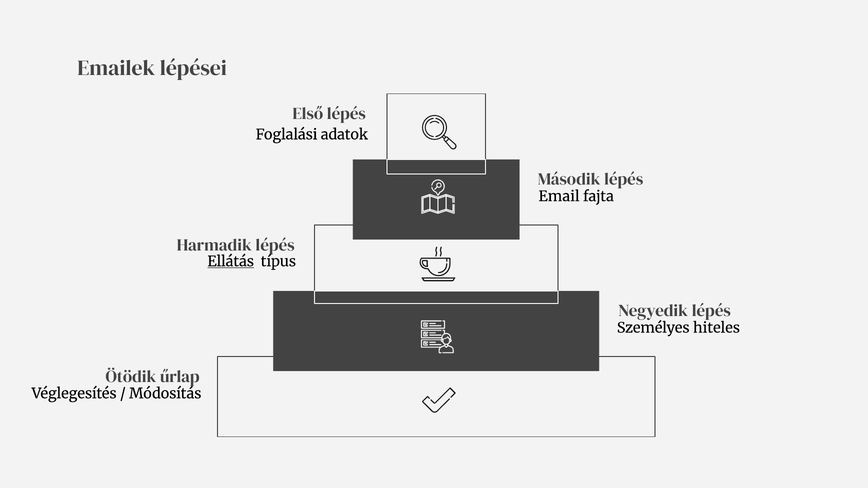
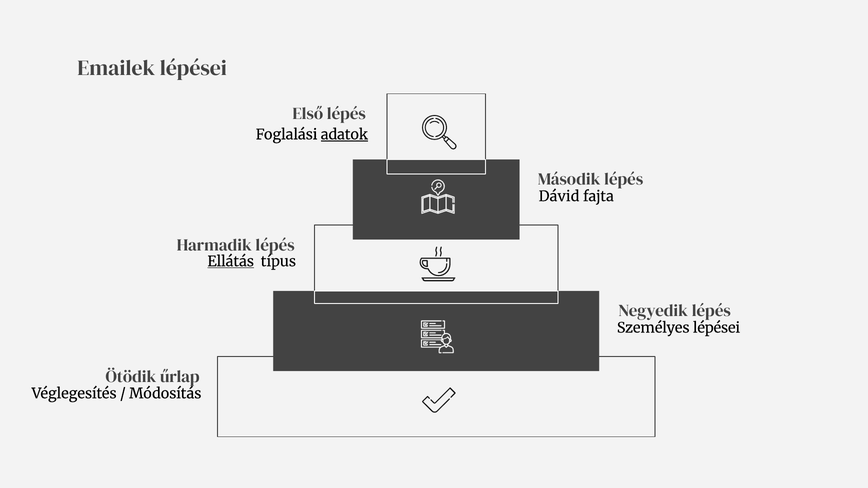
adatok underline: none -> present (344, 135)
Email: Email -> Dávid (559, 197)
Személyes hiteles: hiteles -> lépései (717, 328)
